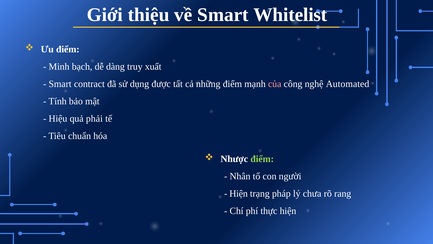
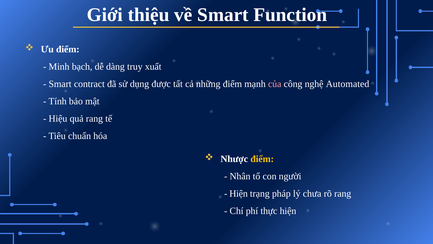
Whitelist: Whitelist -> Function (290, 15)
quả phải: phải -> rang (94, 118)
điểm colour: light green -> yellow (262, 159)
